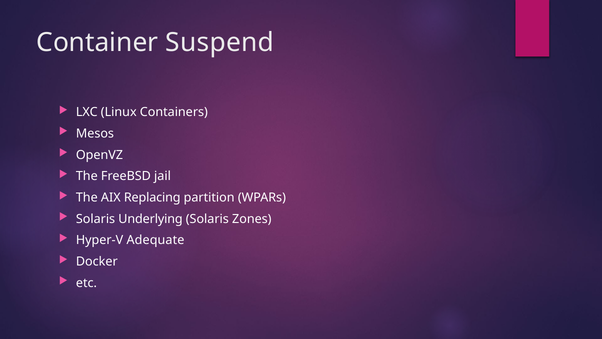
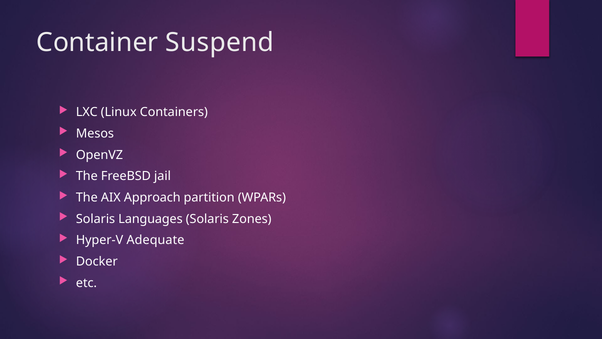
Replacing: Replacing -> Approach (152, 197)
Underlying: Underlying -> Languages (151, 219)
